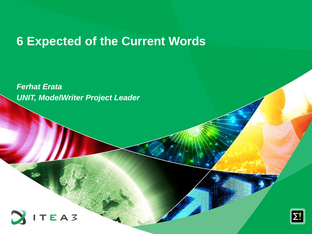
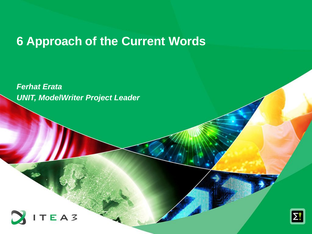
Expected: Expected -> Approach (54, 41)
